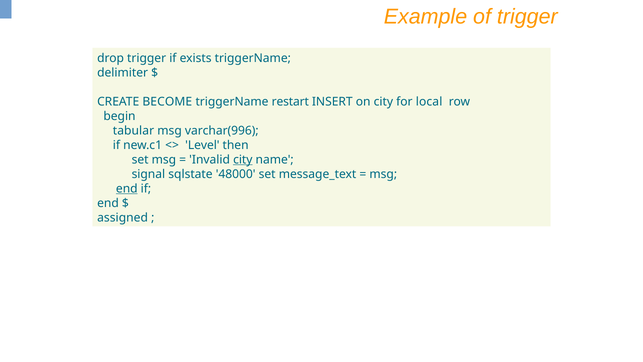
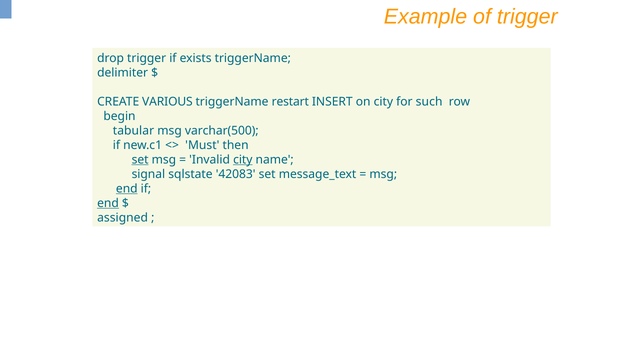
BECOME: BECOME -> VARIOUS (167, 102)
local: local -> such (429, 102)
varchar(996: varchar(996 -> varchar(500 (222, 131)
Level: Level -> Must (202, 145)
set underline: none -> present (140, 160)
48000: 48000 -> 42083 (236, 174)
end underline: none -> present (108, 203)
